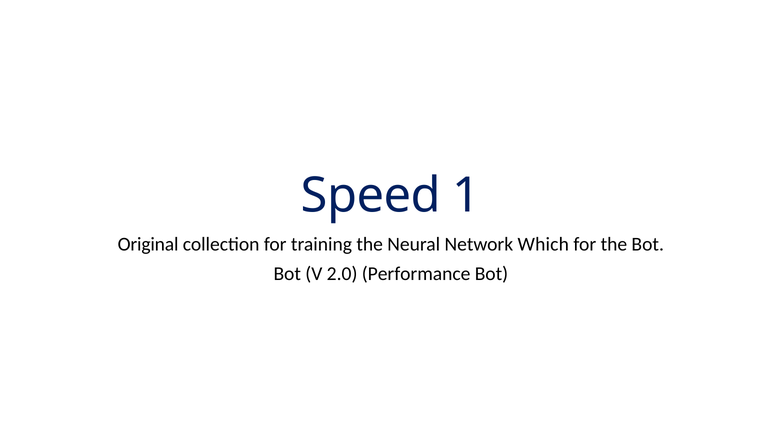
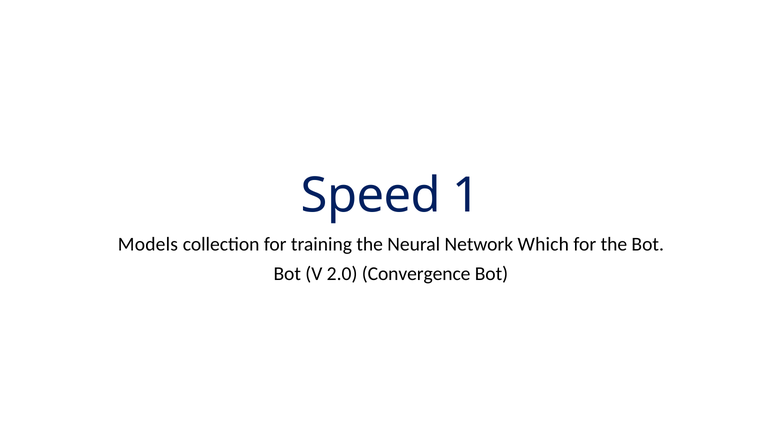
Original: Original -> Models (148, 244)
Performance: Performance -> Convergence (416, 274)
